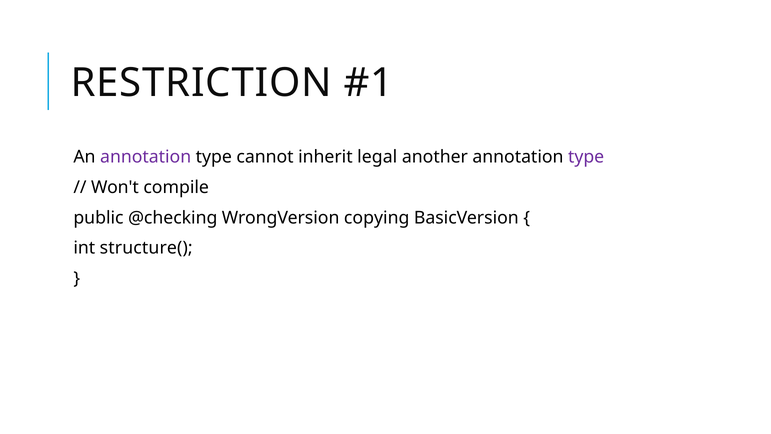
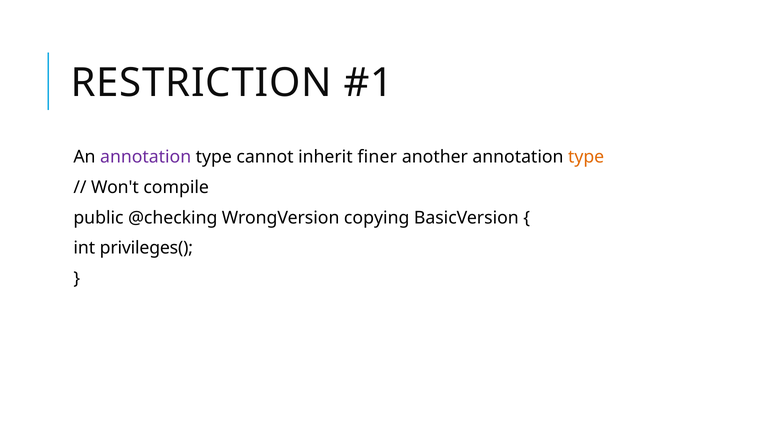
legal: legal -> finer (377, 157)
type colour: purple -> orange (586, 157)
structure(: structure( -> privileges( (146, 248)
